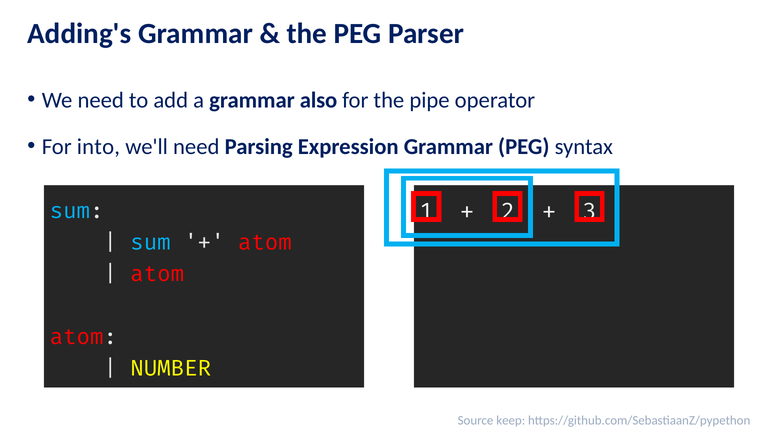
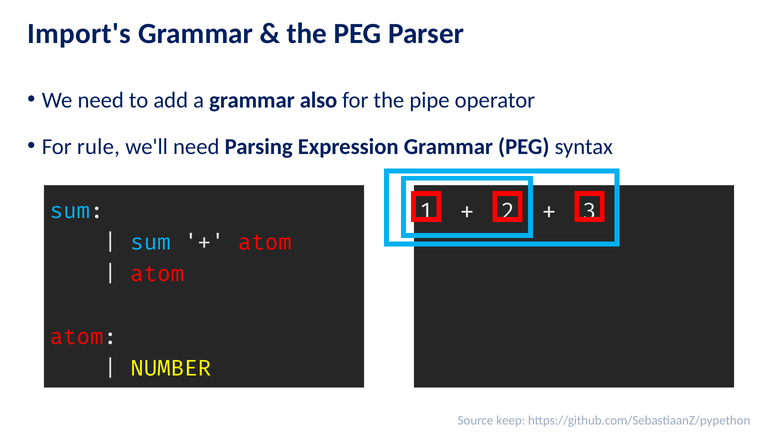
Adding's: Adding's -> Import's (79, 34)
into: into -> rule (98, 147)
